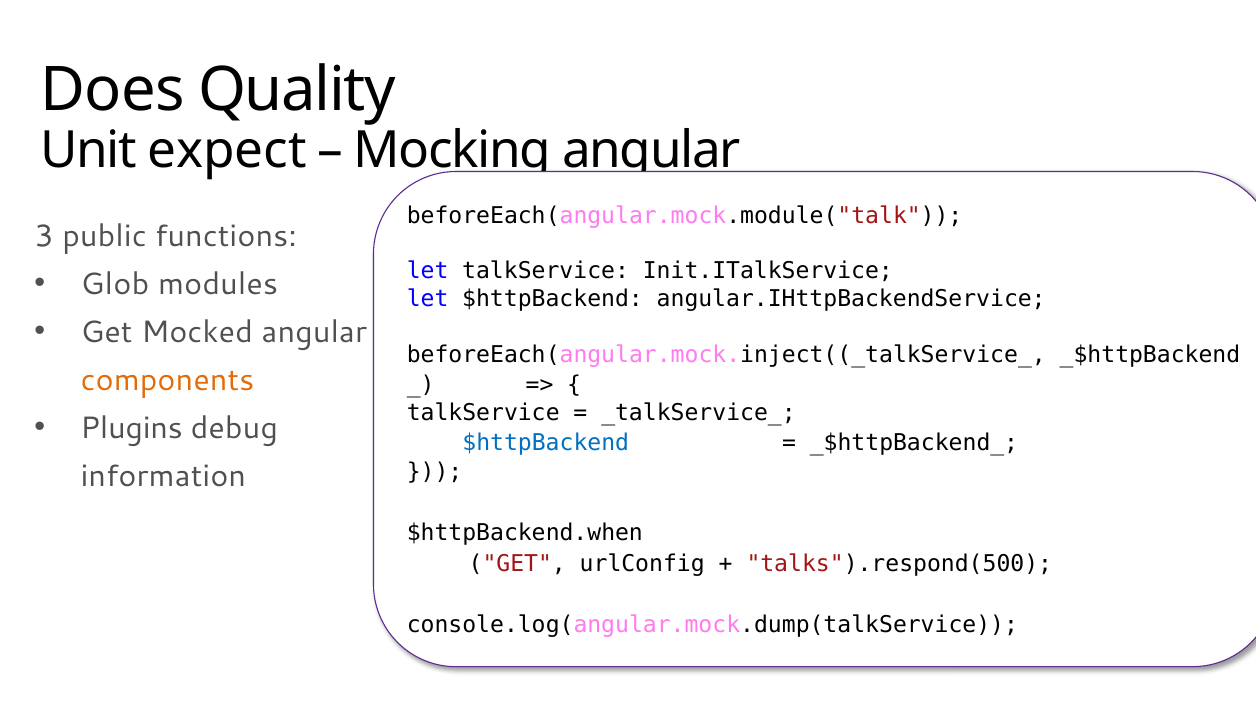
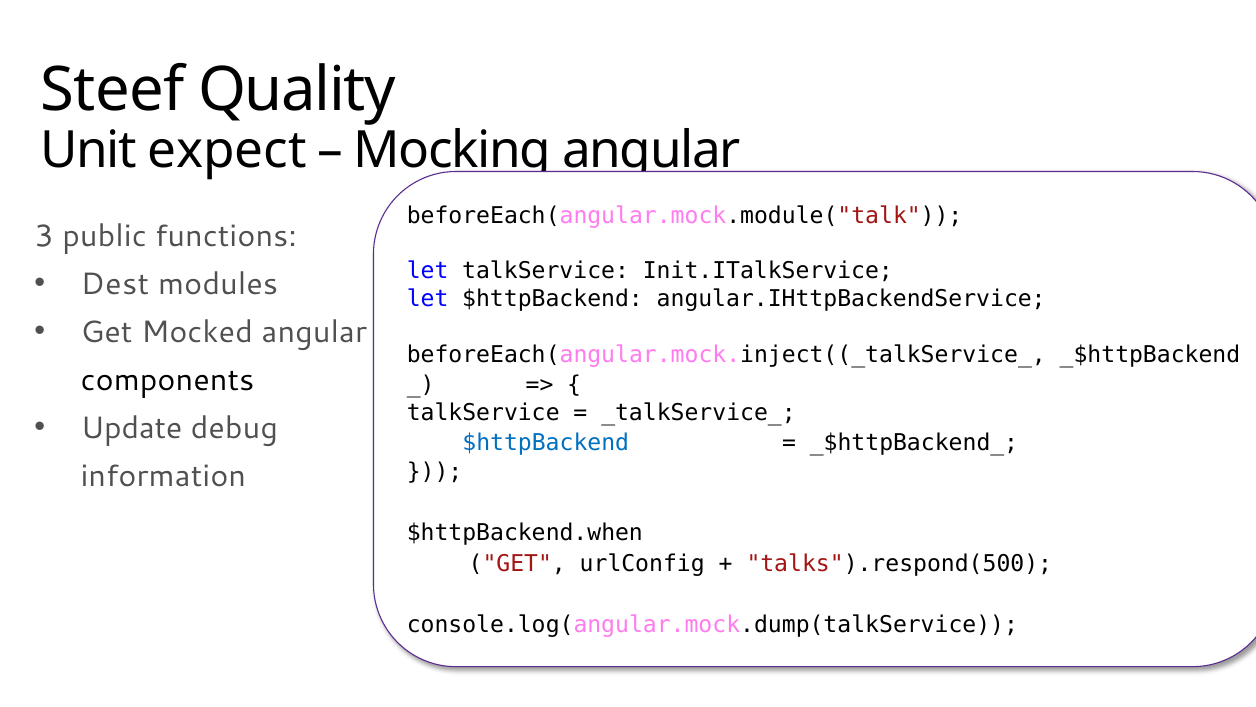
Does: Does -> Steef (113, 90)
Glob: Glob -> Dest (115, 284)
components colour: orange -> black (168, 380)
Plugins: Plugins -> Update (132, 428)
